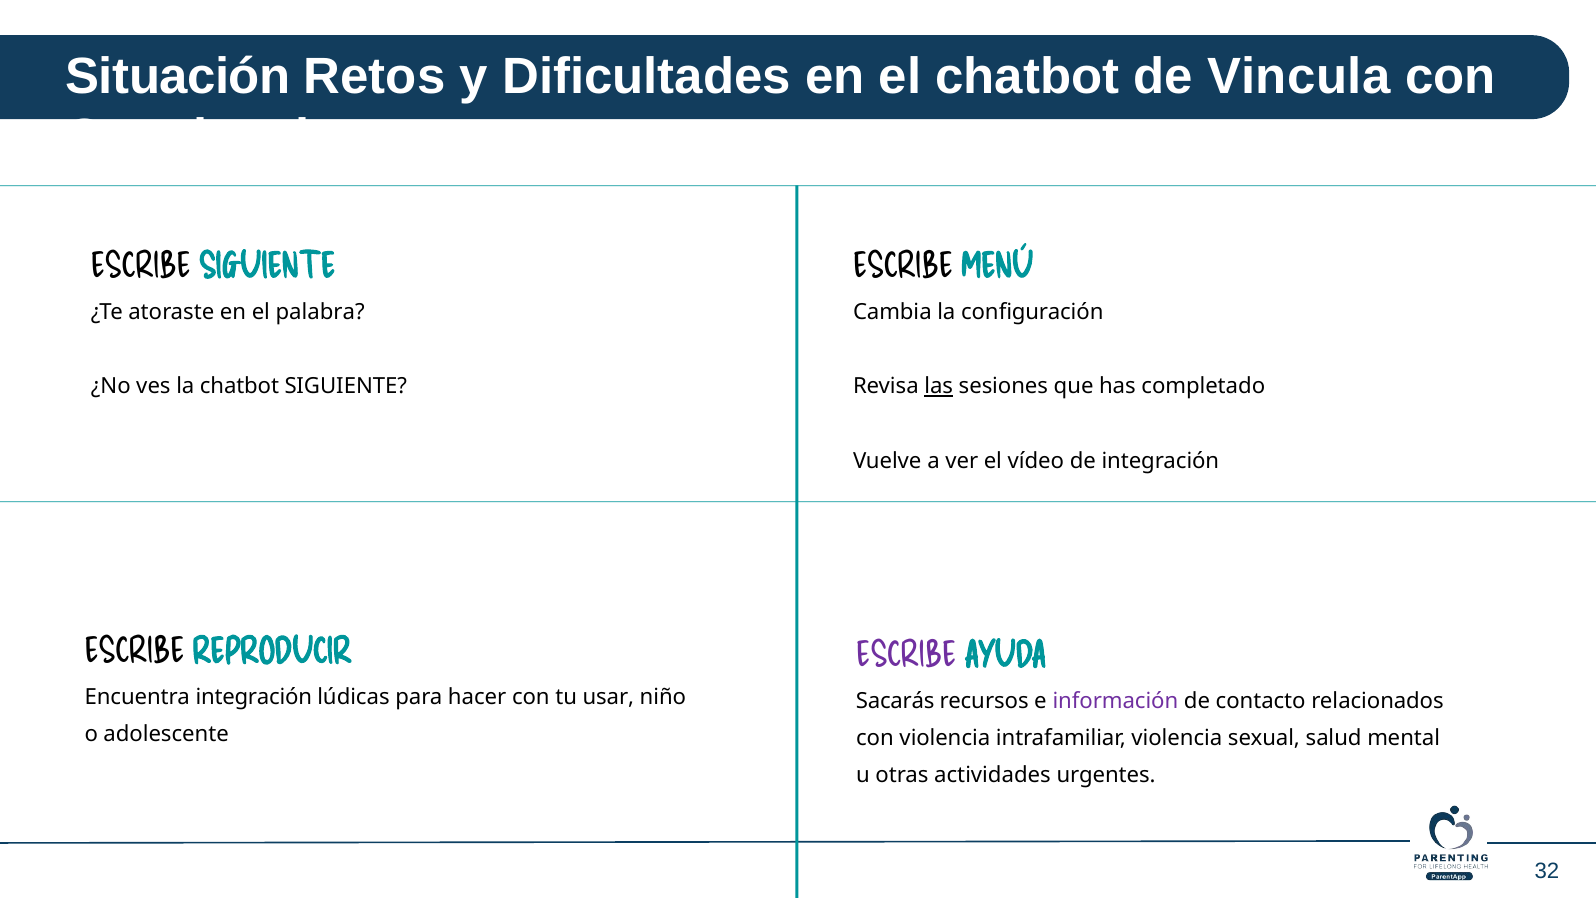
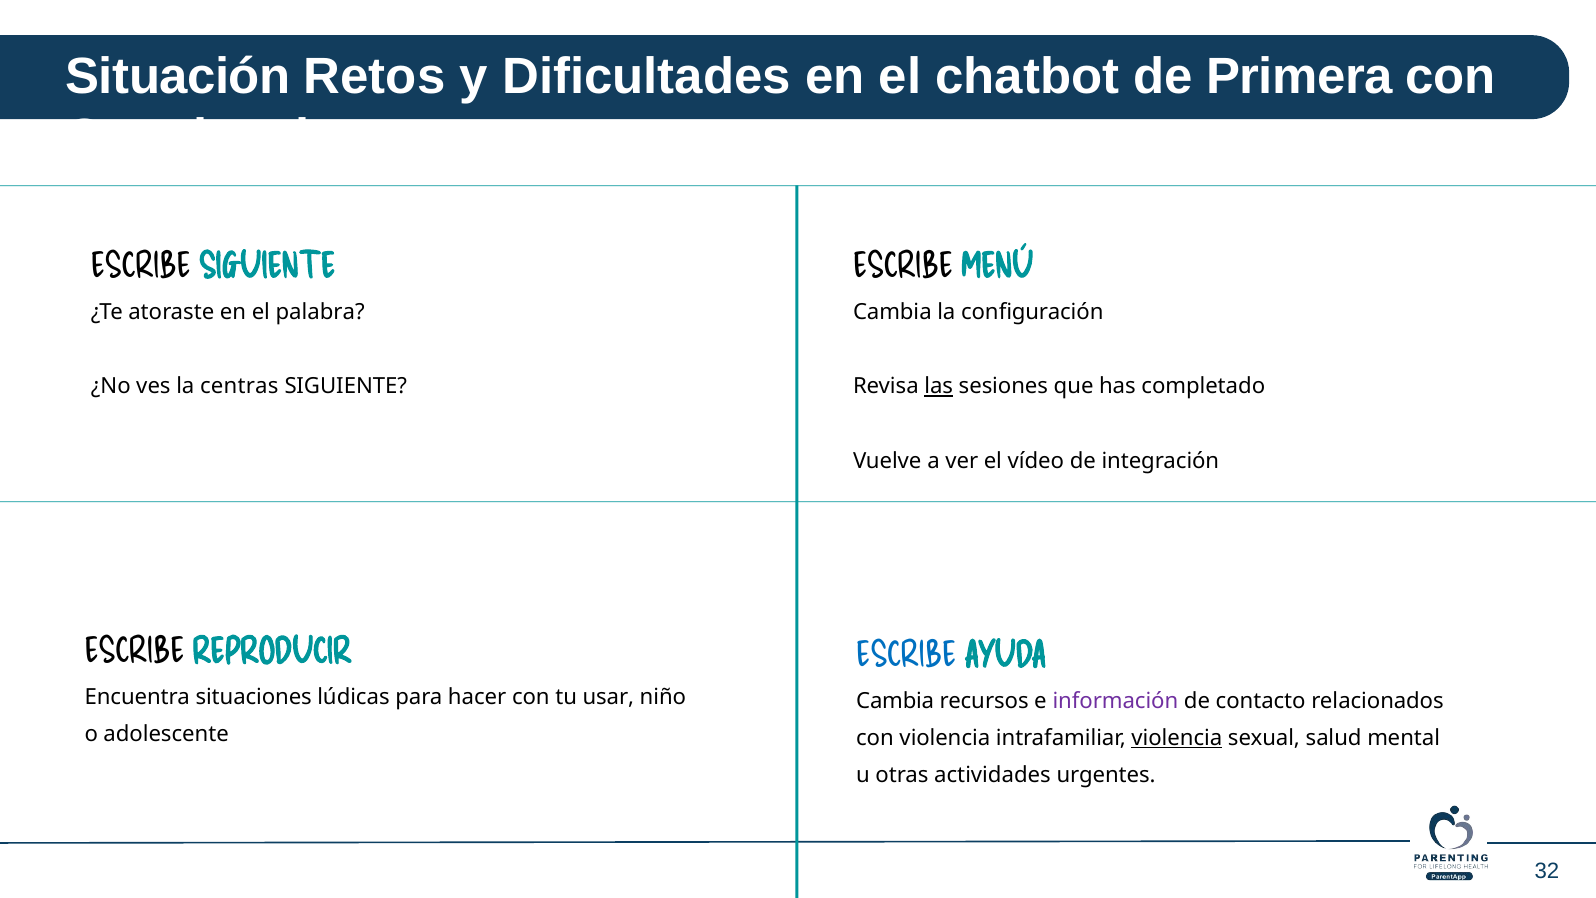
Vincula: Vincula -> Primera (1299, 77)
la chatbot: chatbot -> centras (239, 386)
ESCRIBE colour: purple -> blue (906, 655)
Encuentra integración: integración -> situaciones (254, 697)
Sacarás: Sacarás -> Cambia (895, 701)
violencia underline: none -> present (1177, 738)
